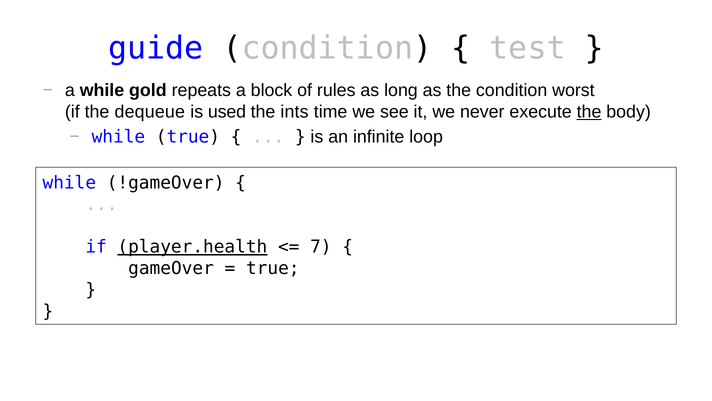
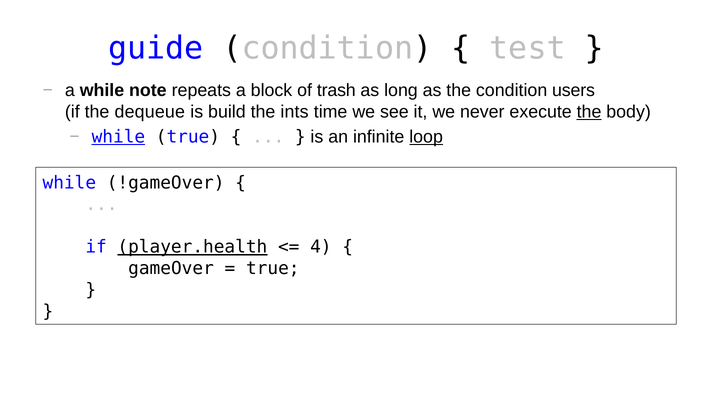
gold: gold -> note (148, 90)
rules: rules -> trash (336, 90)
worst: worst -> users (574, 90)
used: used -> build (227, 112)
while underline: none -> present (118, 137)
loop underline: none -> present (426, 137)
7: 7 -> 4 (321, 247)
